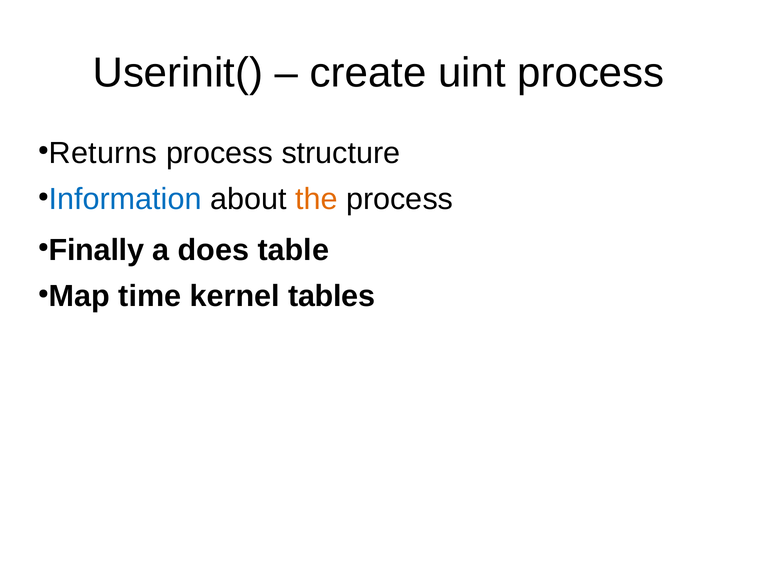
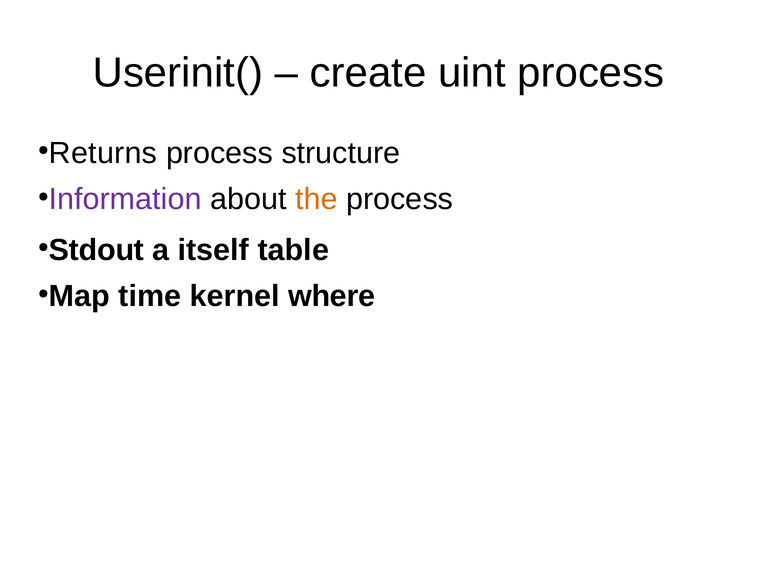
Information colour: blue -> purple (125, 200)
Finally: Finally -> Stdout (96, 250)
does: does -> itself (213, 250)
tables: tables -> where (332, 296)
